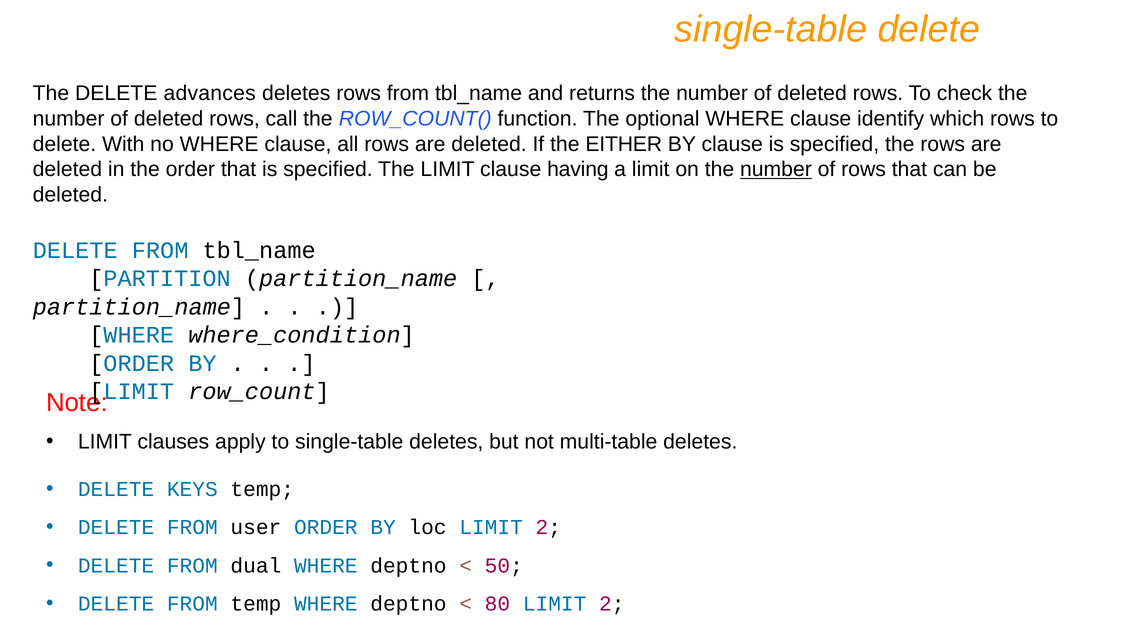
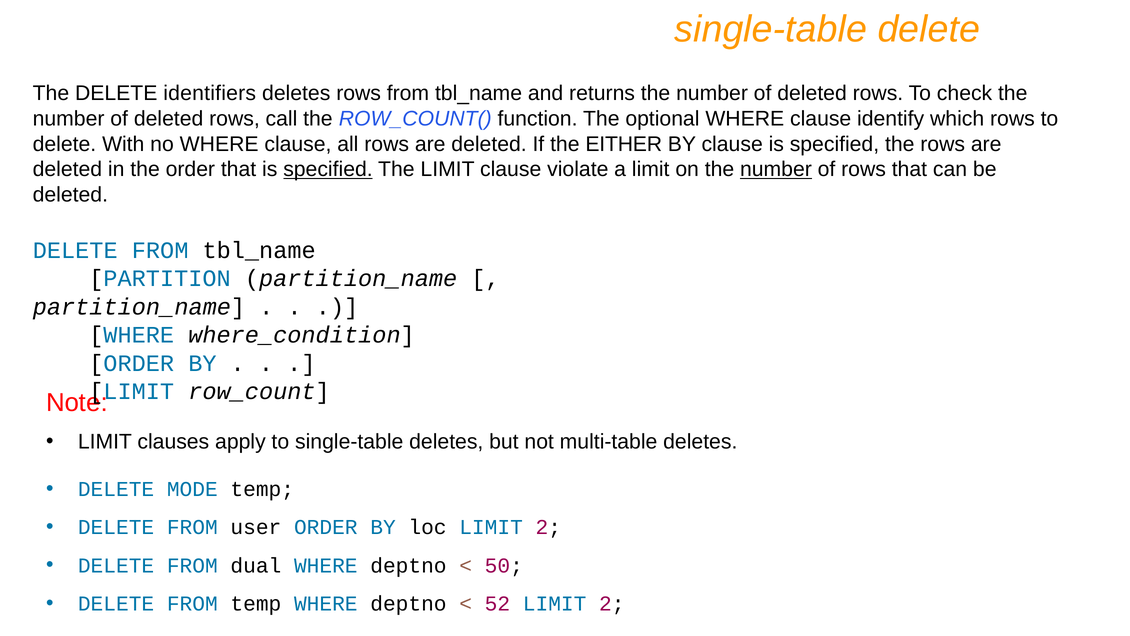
advances: advances -> identifiers (210, 93)
specified underline: none -> present (328, 169)
having: having -> violate (578, 169)
KEYS: KEYS -> MODE (192, 489)
80: 80 -> 52 (497, 603)
